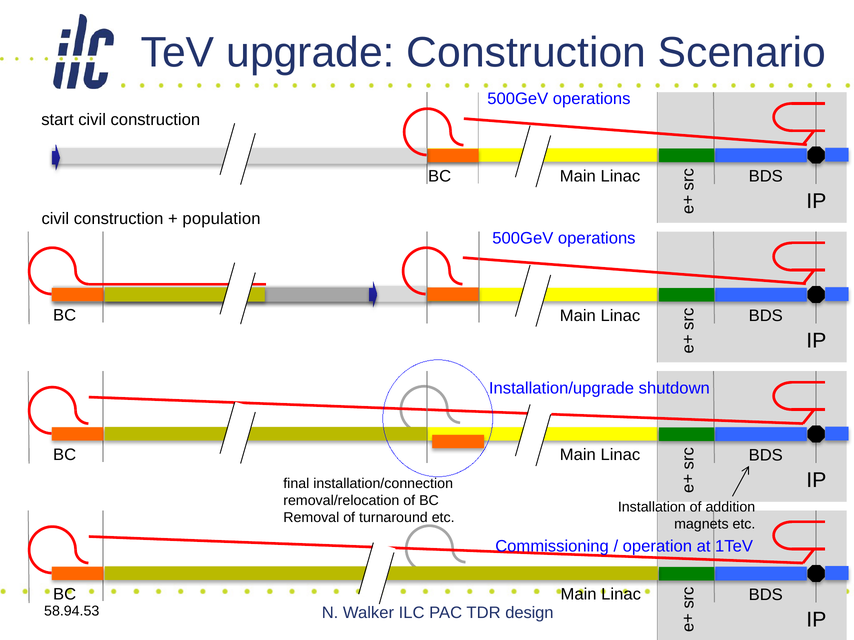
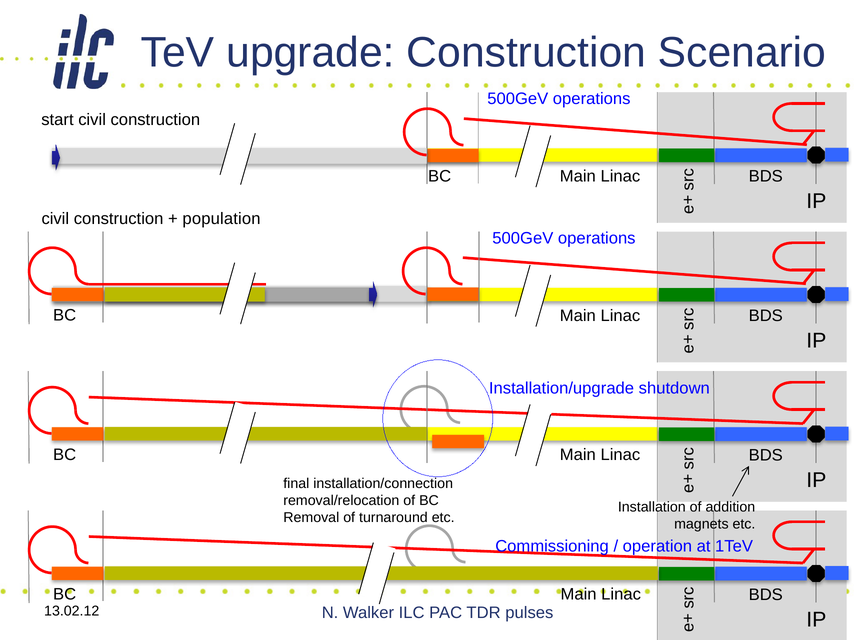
58.94.53: 58.94.53 -> 13.02.12 (72, 612)
design: design -> pulses (529, 613)
